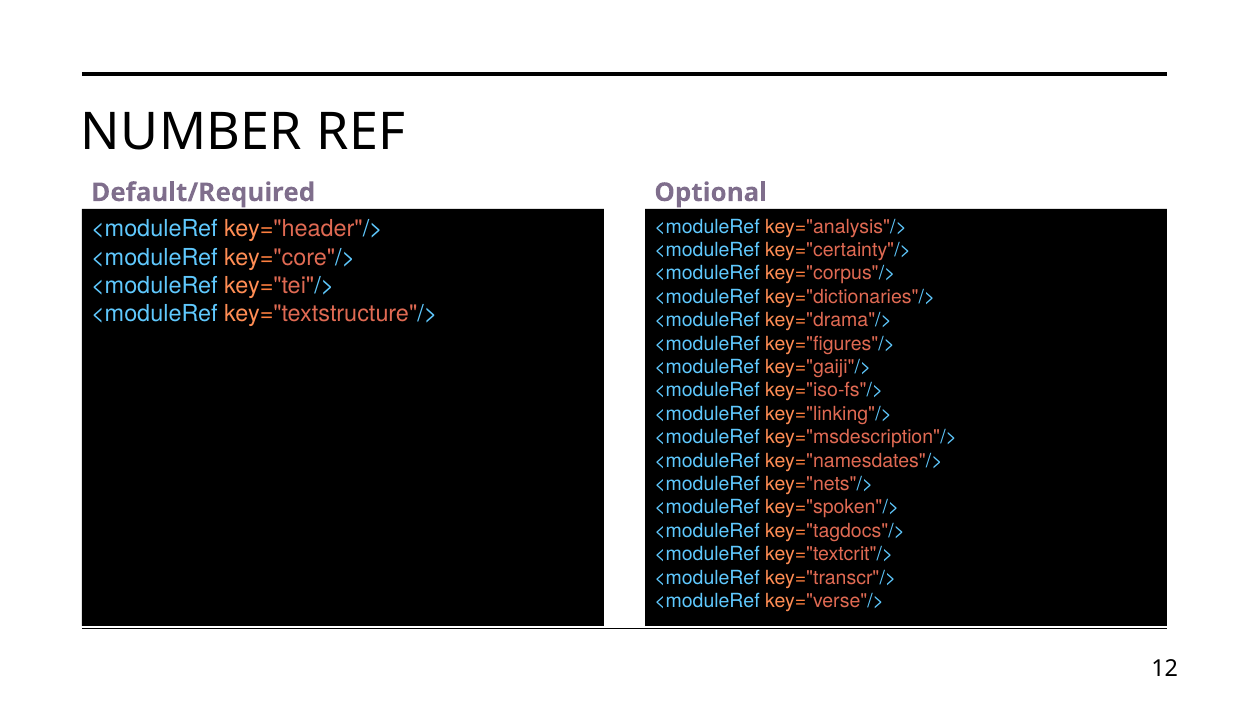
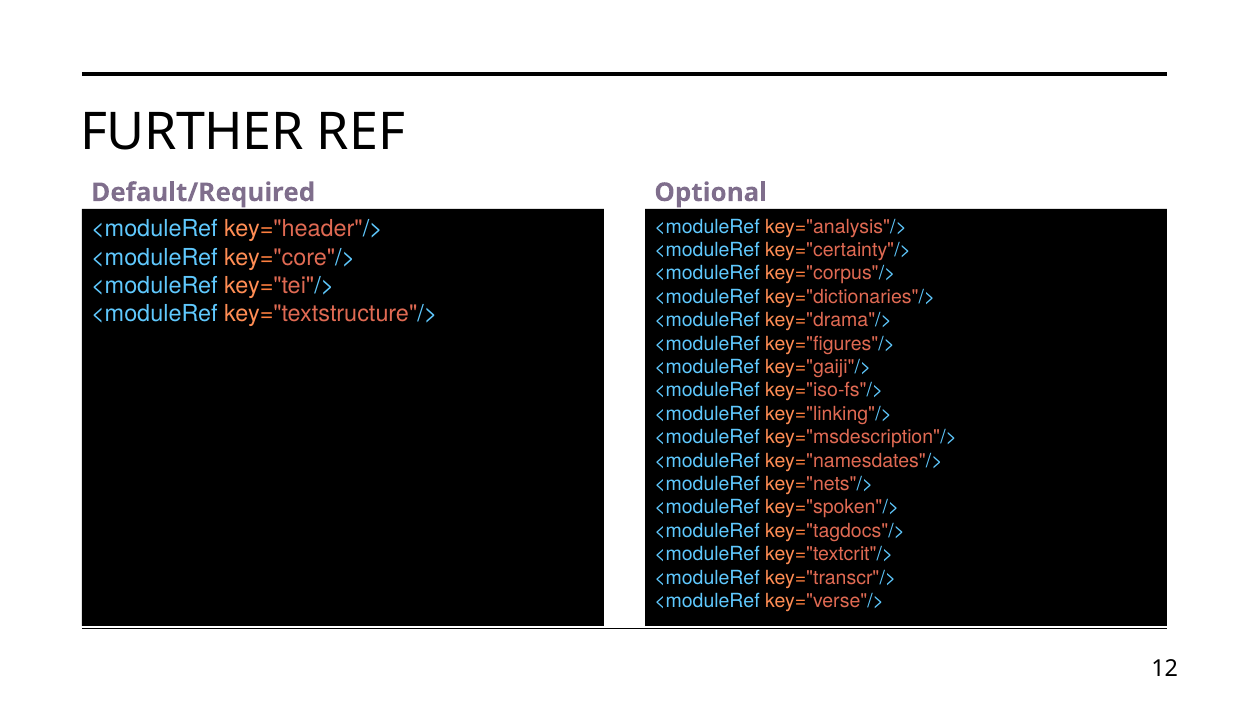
NUMBER: NUMBER -> FURTHER (192, 133)
